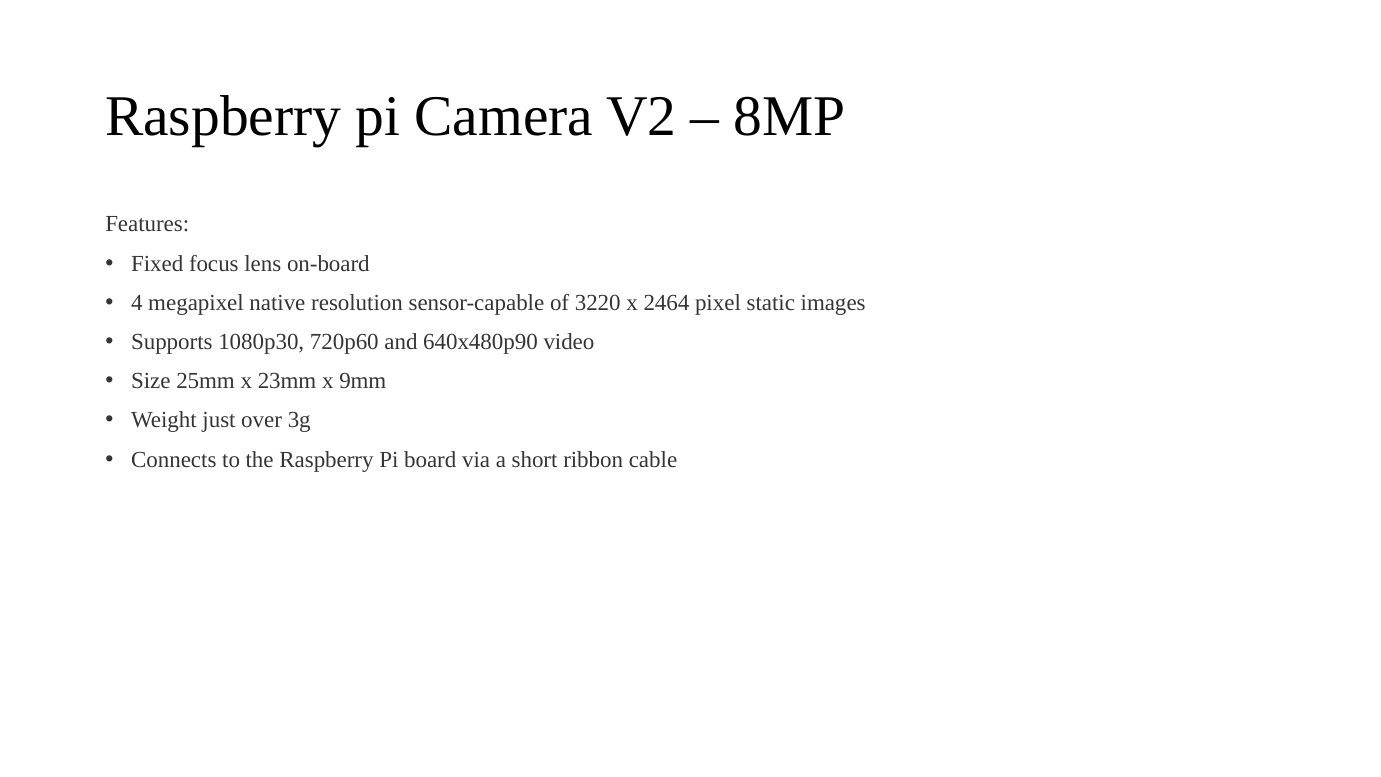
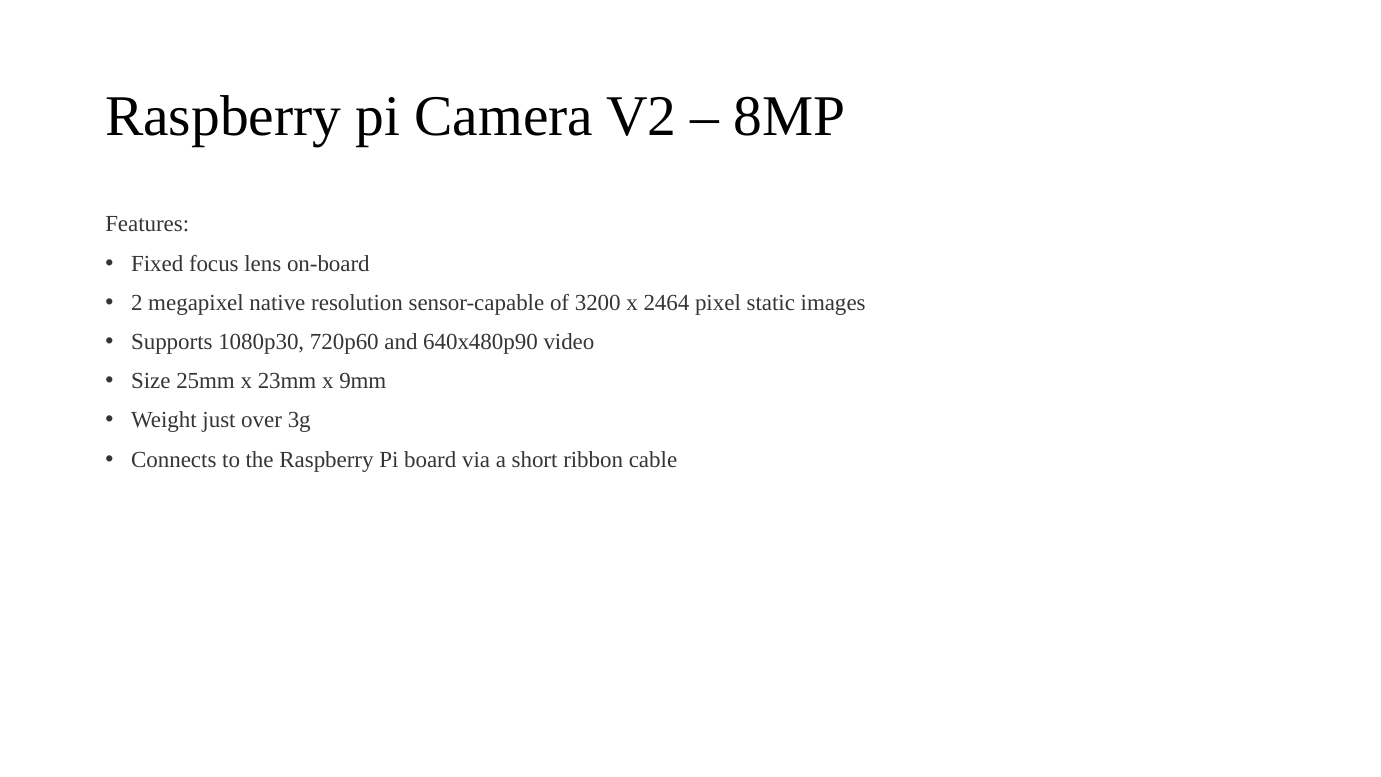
4: 4 -> 2 (137, 303)
3220: 3220 -> 3200 (598, 303)
